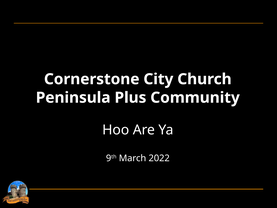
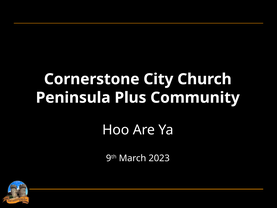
2022: 2022 -> 2023 (159, 158)
